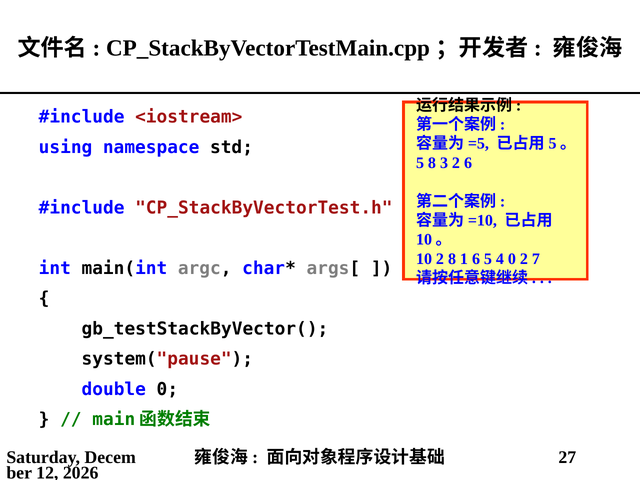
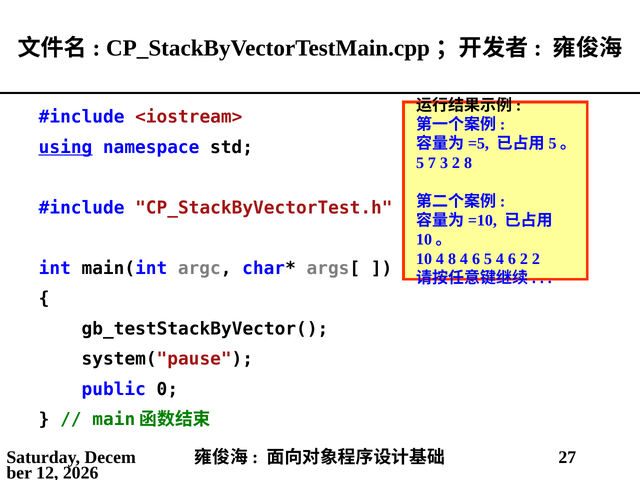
using underline: none -> present (66, 147)
5 8: 8 -> 7 (432, 163)
2 6: 6 -> 8 (468, 163)
10 2: 2 -> 4 (440, 259)
8 1: 1 -> 4 (464, 259)
5 4 0: 0 -> 6 (512, 259)
2 7: 7 -> 2 (536, 259)
double: double -> public (114, 389)
